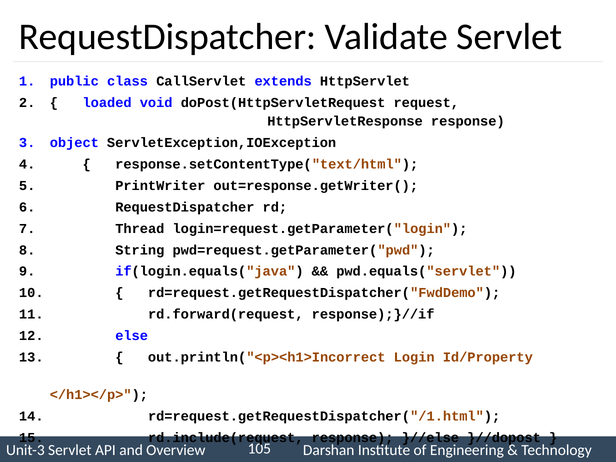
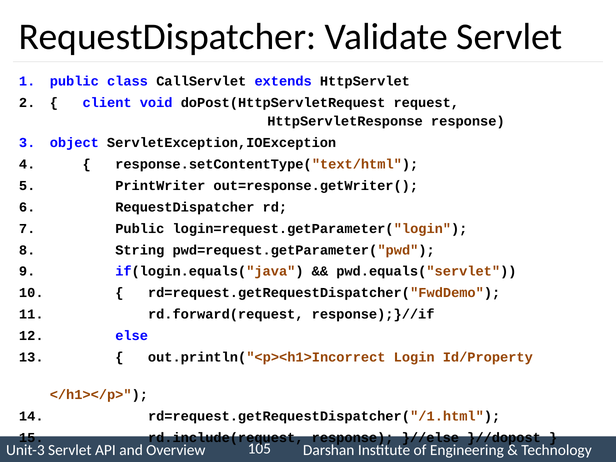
loaded: loaded -> client (107, 103)
Thread: Thread -> Public (140, 229)
